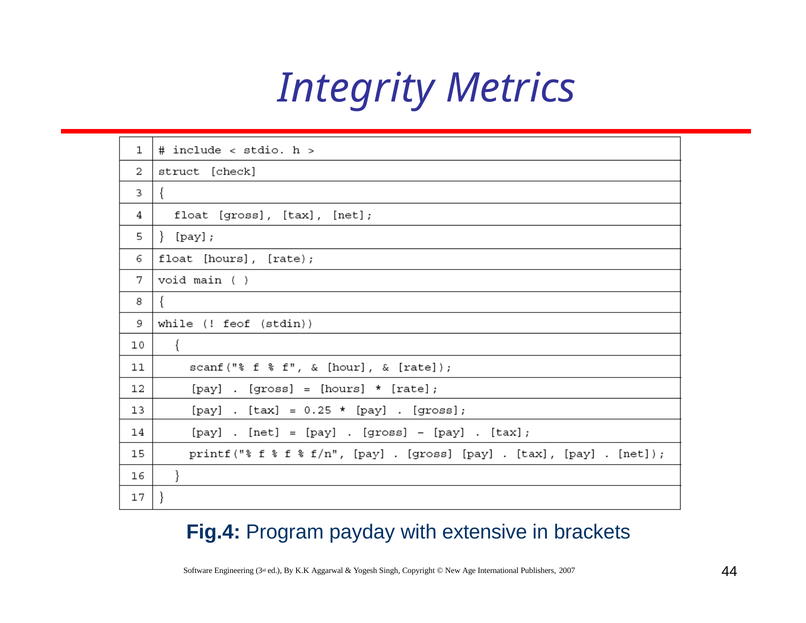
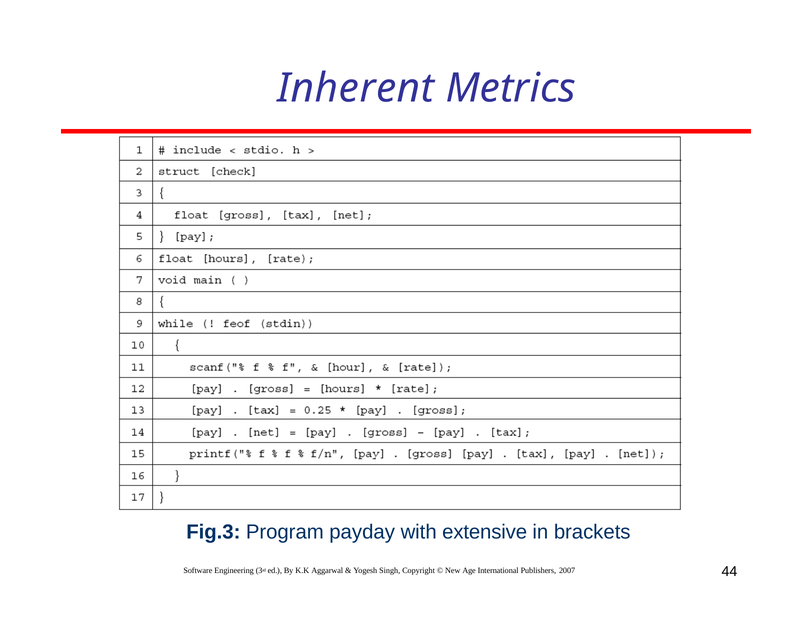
Integrity: Integrity -> Inherent (356, 88)
Fig.4: Fig.4 -> Fig.3 (213, 532)
